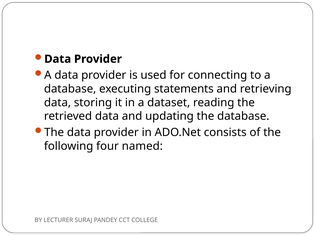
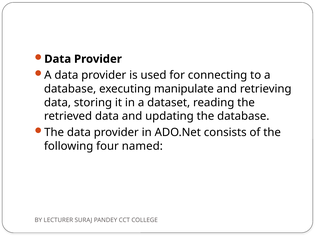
statements: statements -> manipulate (184, 89)
